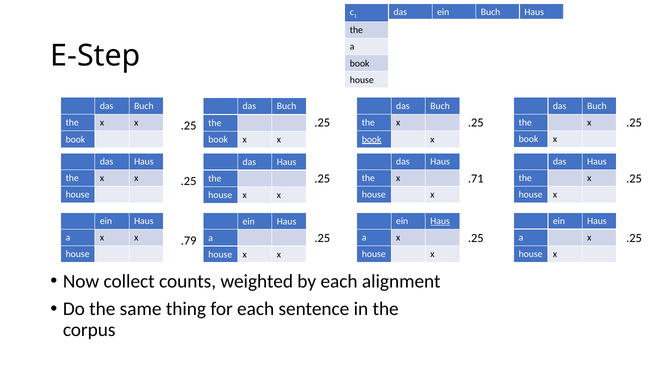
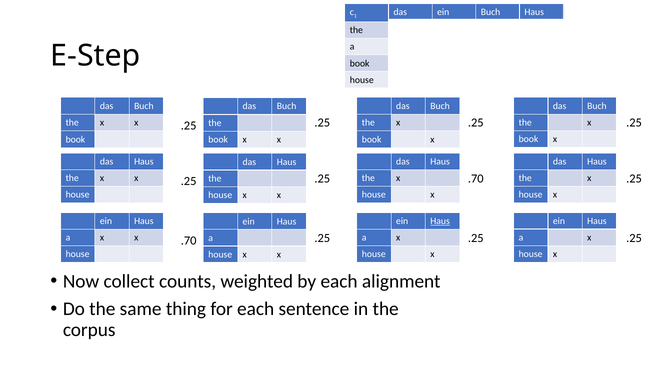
book underline: present -> none (372, 139)
.25 .71: .71 -> .70 (476, 179)
.79: .79 -> .70 (189, 241)
